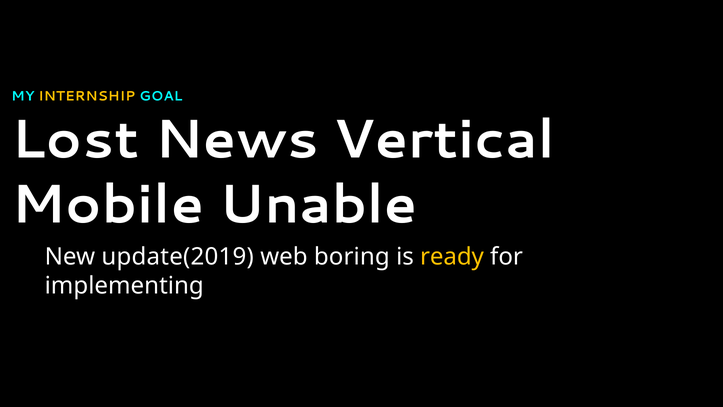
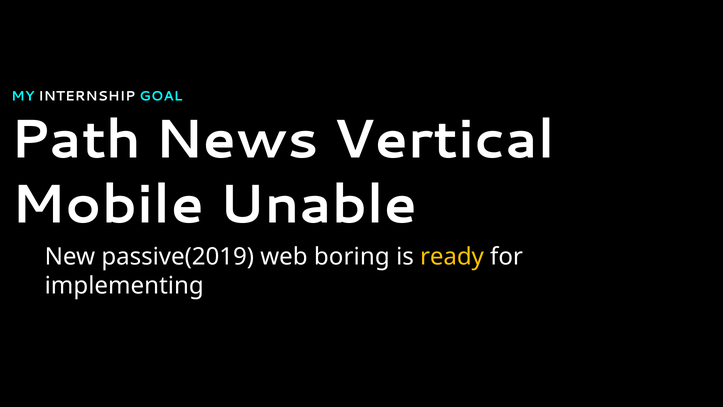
INTERNSHIP colour: yellow -> white (87, 96)
Lost: Lost -> Path (76, 140)
update(2019: update(2019 -> passive(2019 (178, 257)
